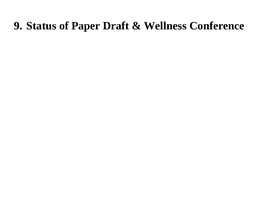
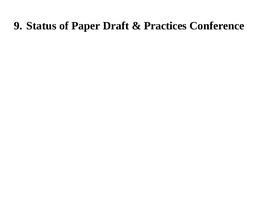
Wellness: Wellness -> Practices (165, 26)
